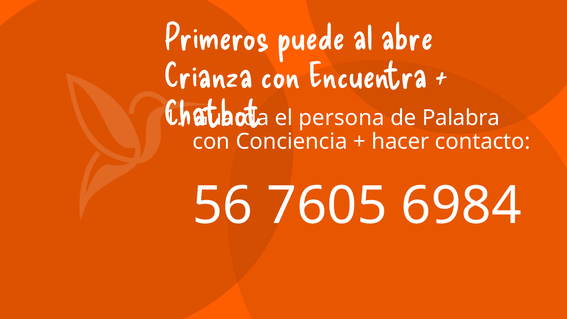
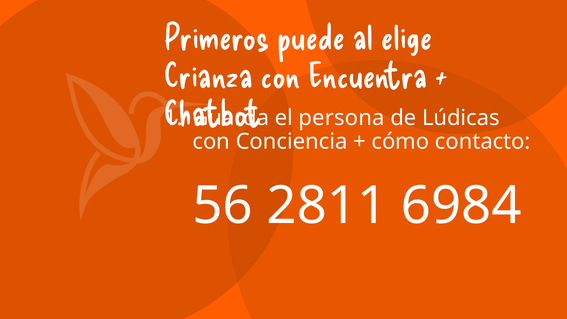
abre: abre -> elige (407, 38)
Palabra: Palabra -> Lúdicas (461, 118)
hacer: hacer -> cómo (400, 142)
7605: 7605 -> 2811 (327, 206)
